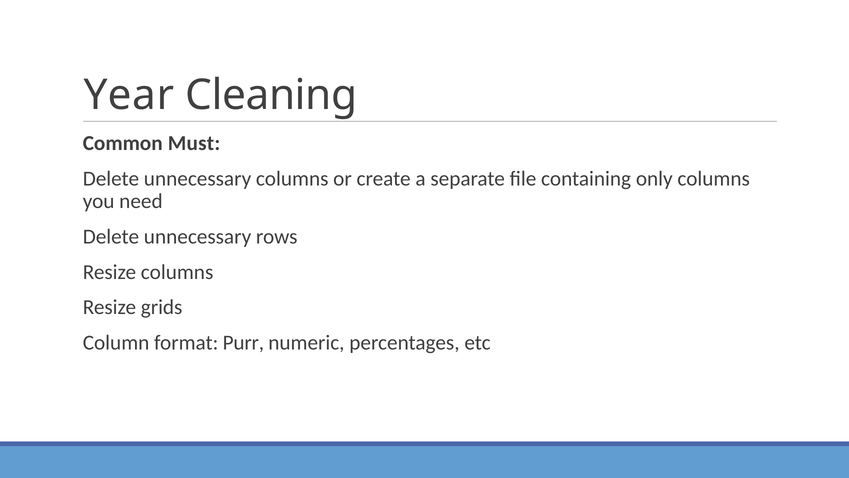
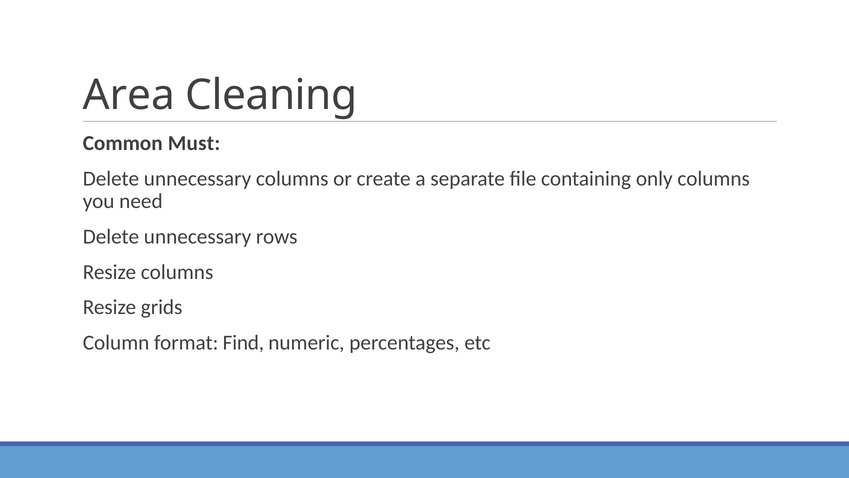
Year: Year -> Area (129, 95)
Purr: Purr -> Find (243, 342)
